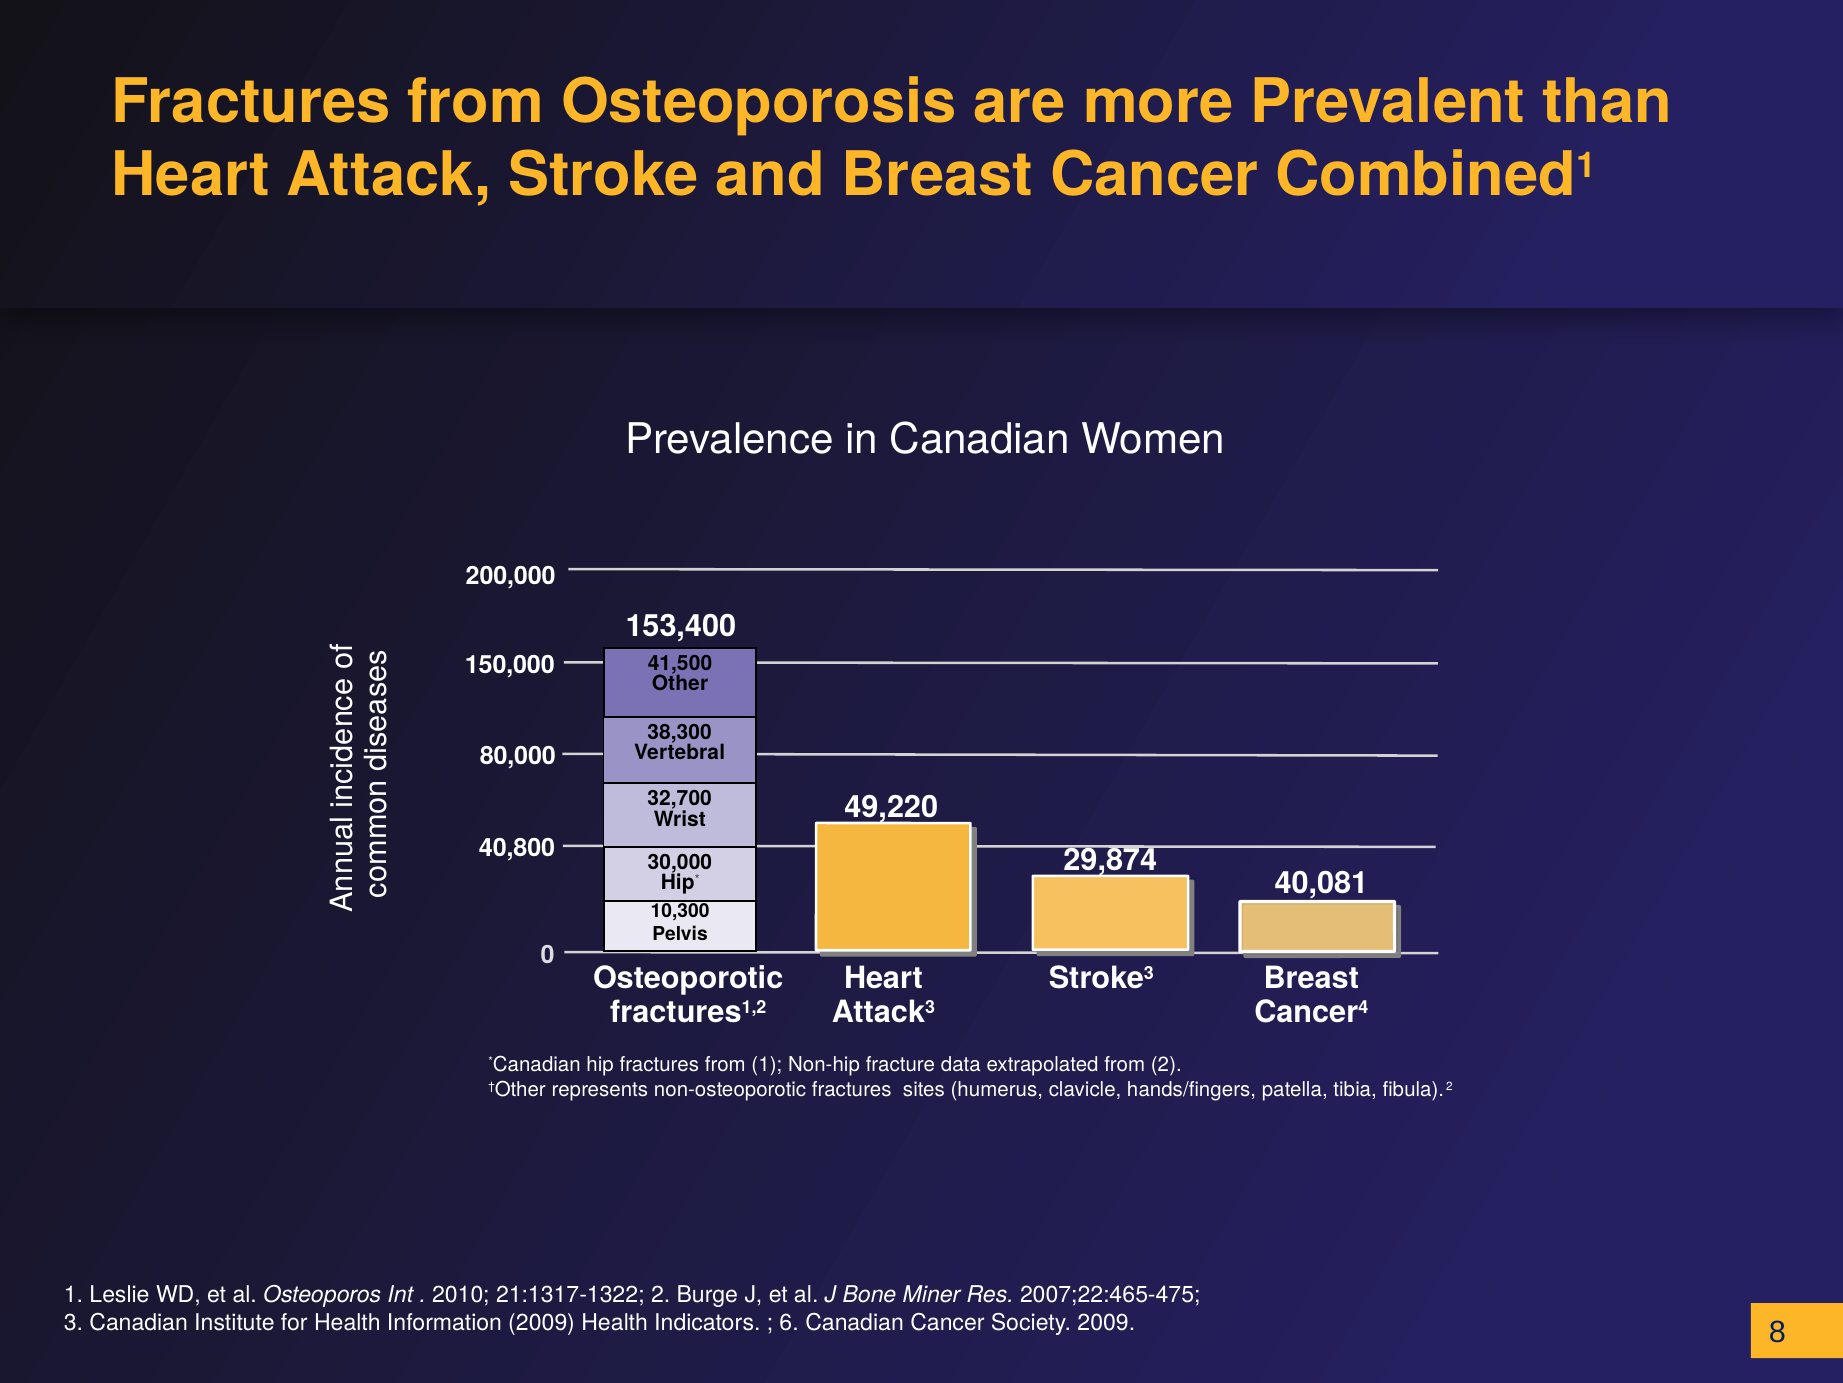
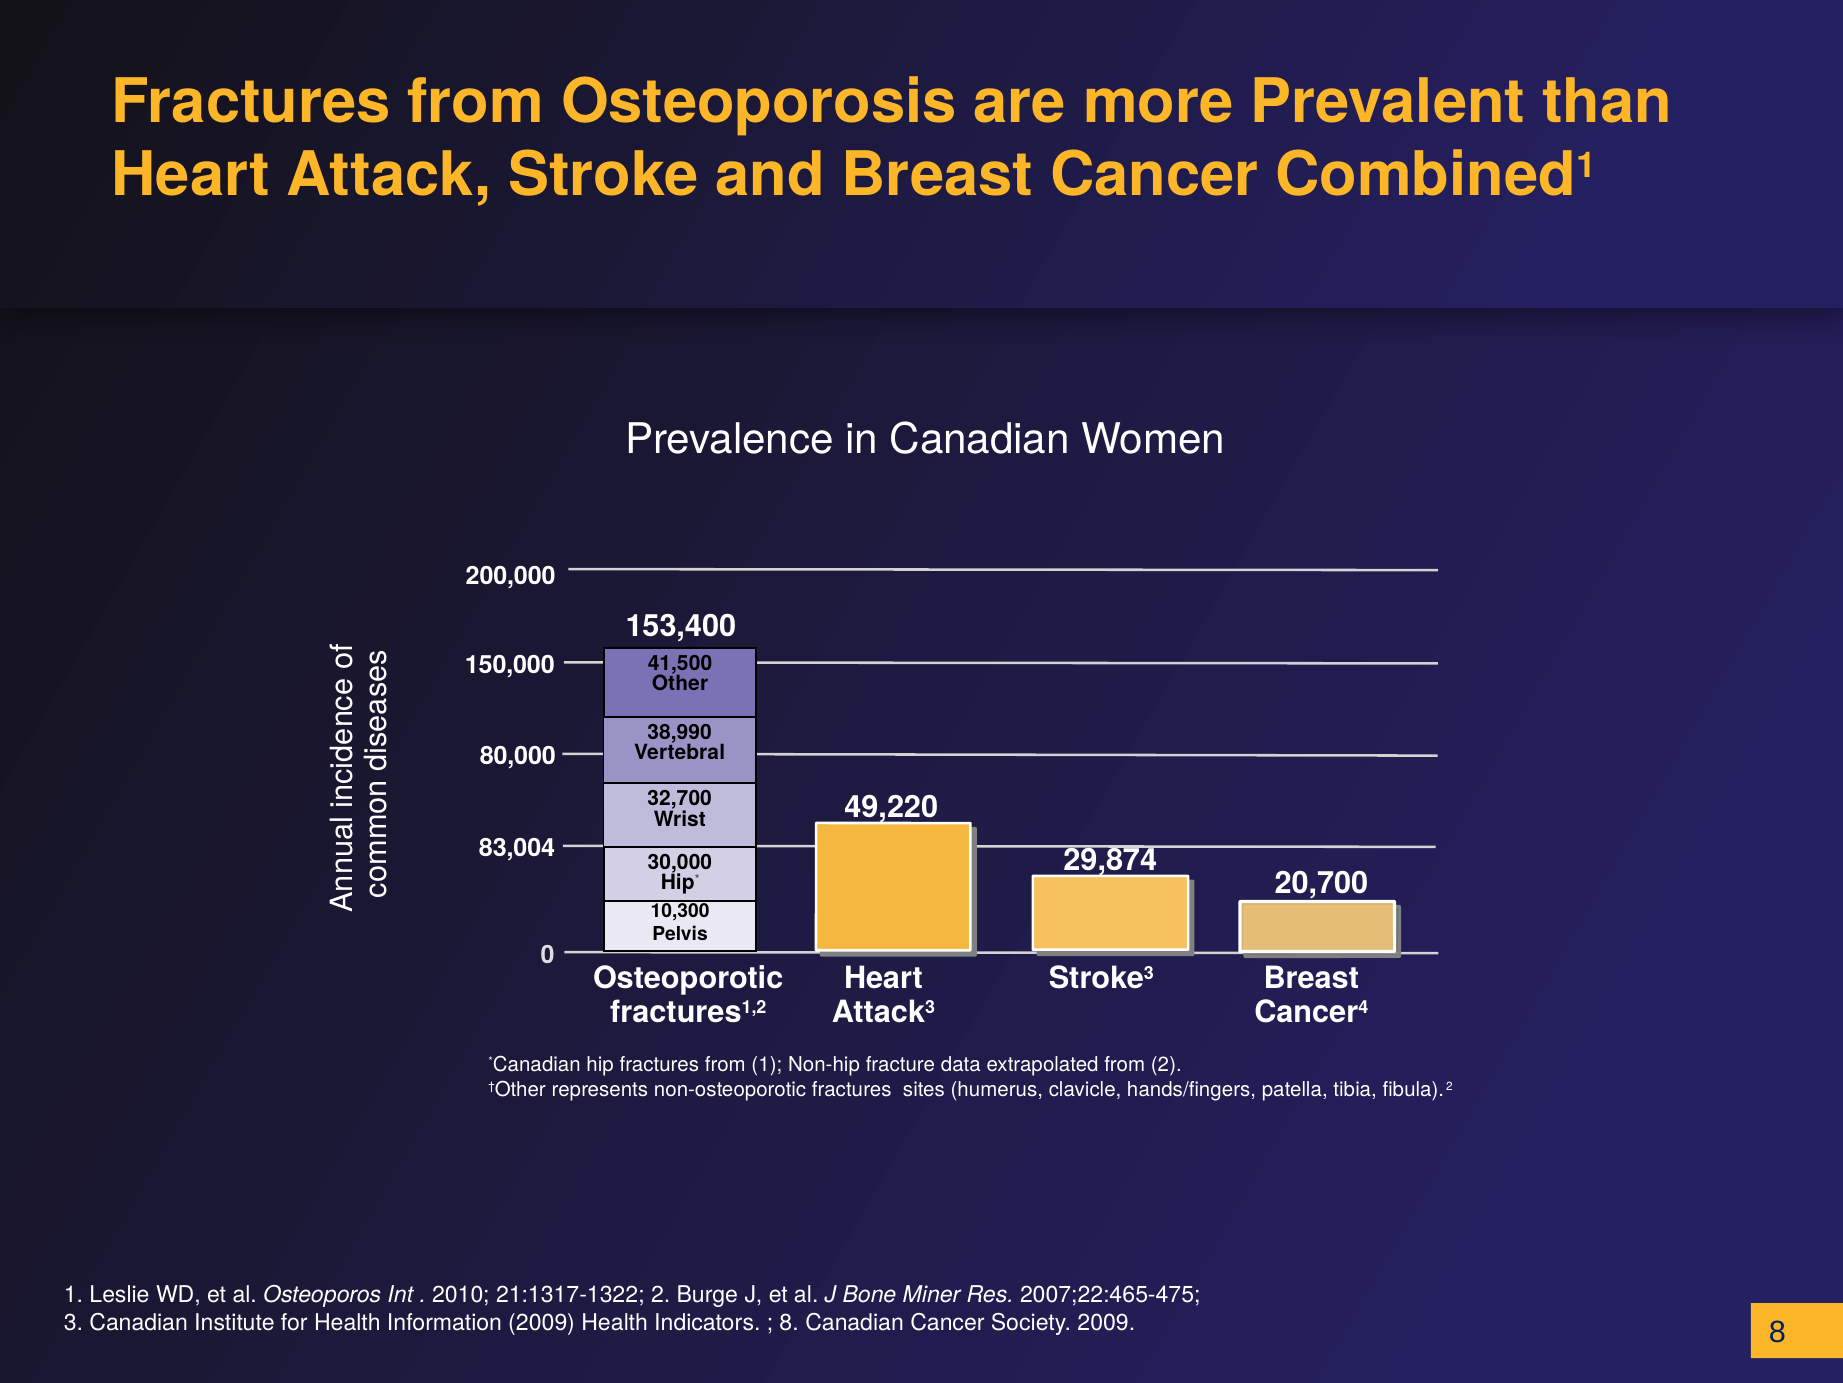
38,300: 38,300 -> 38,990 (680, 732)
40,800: 40,800 -> 83,004 (517, 848)
40,081: 40,081 -> 20,700 (1321, 883)
6: 6 -> 8 (789, 1322)
